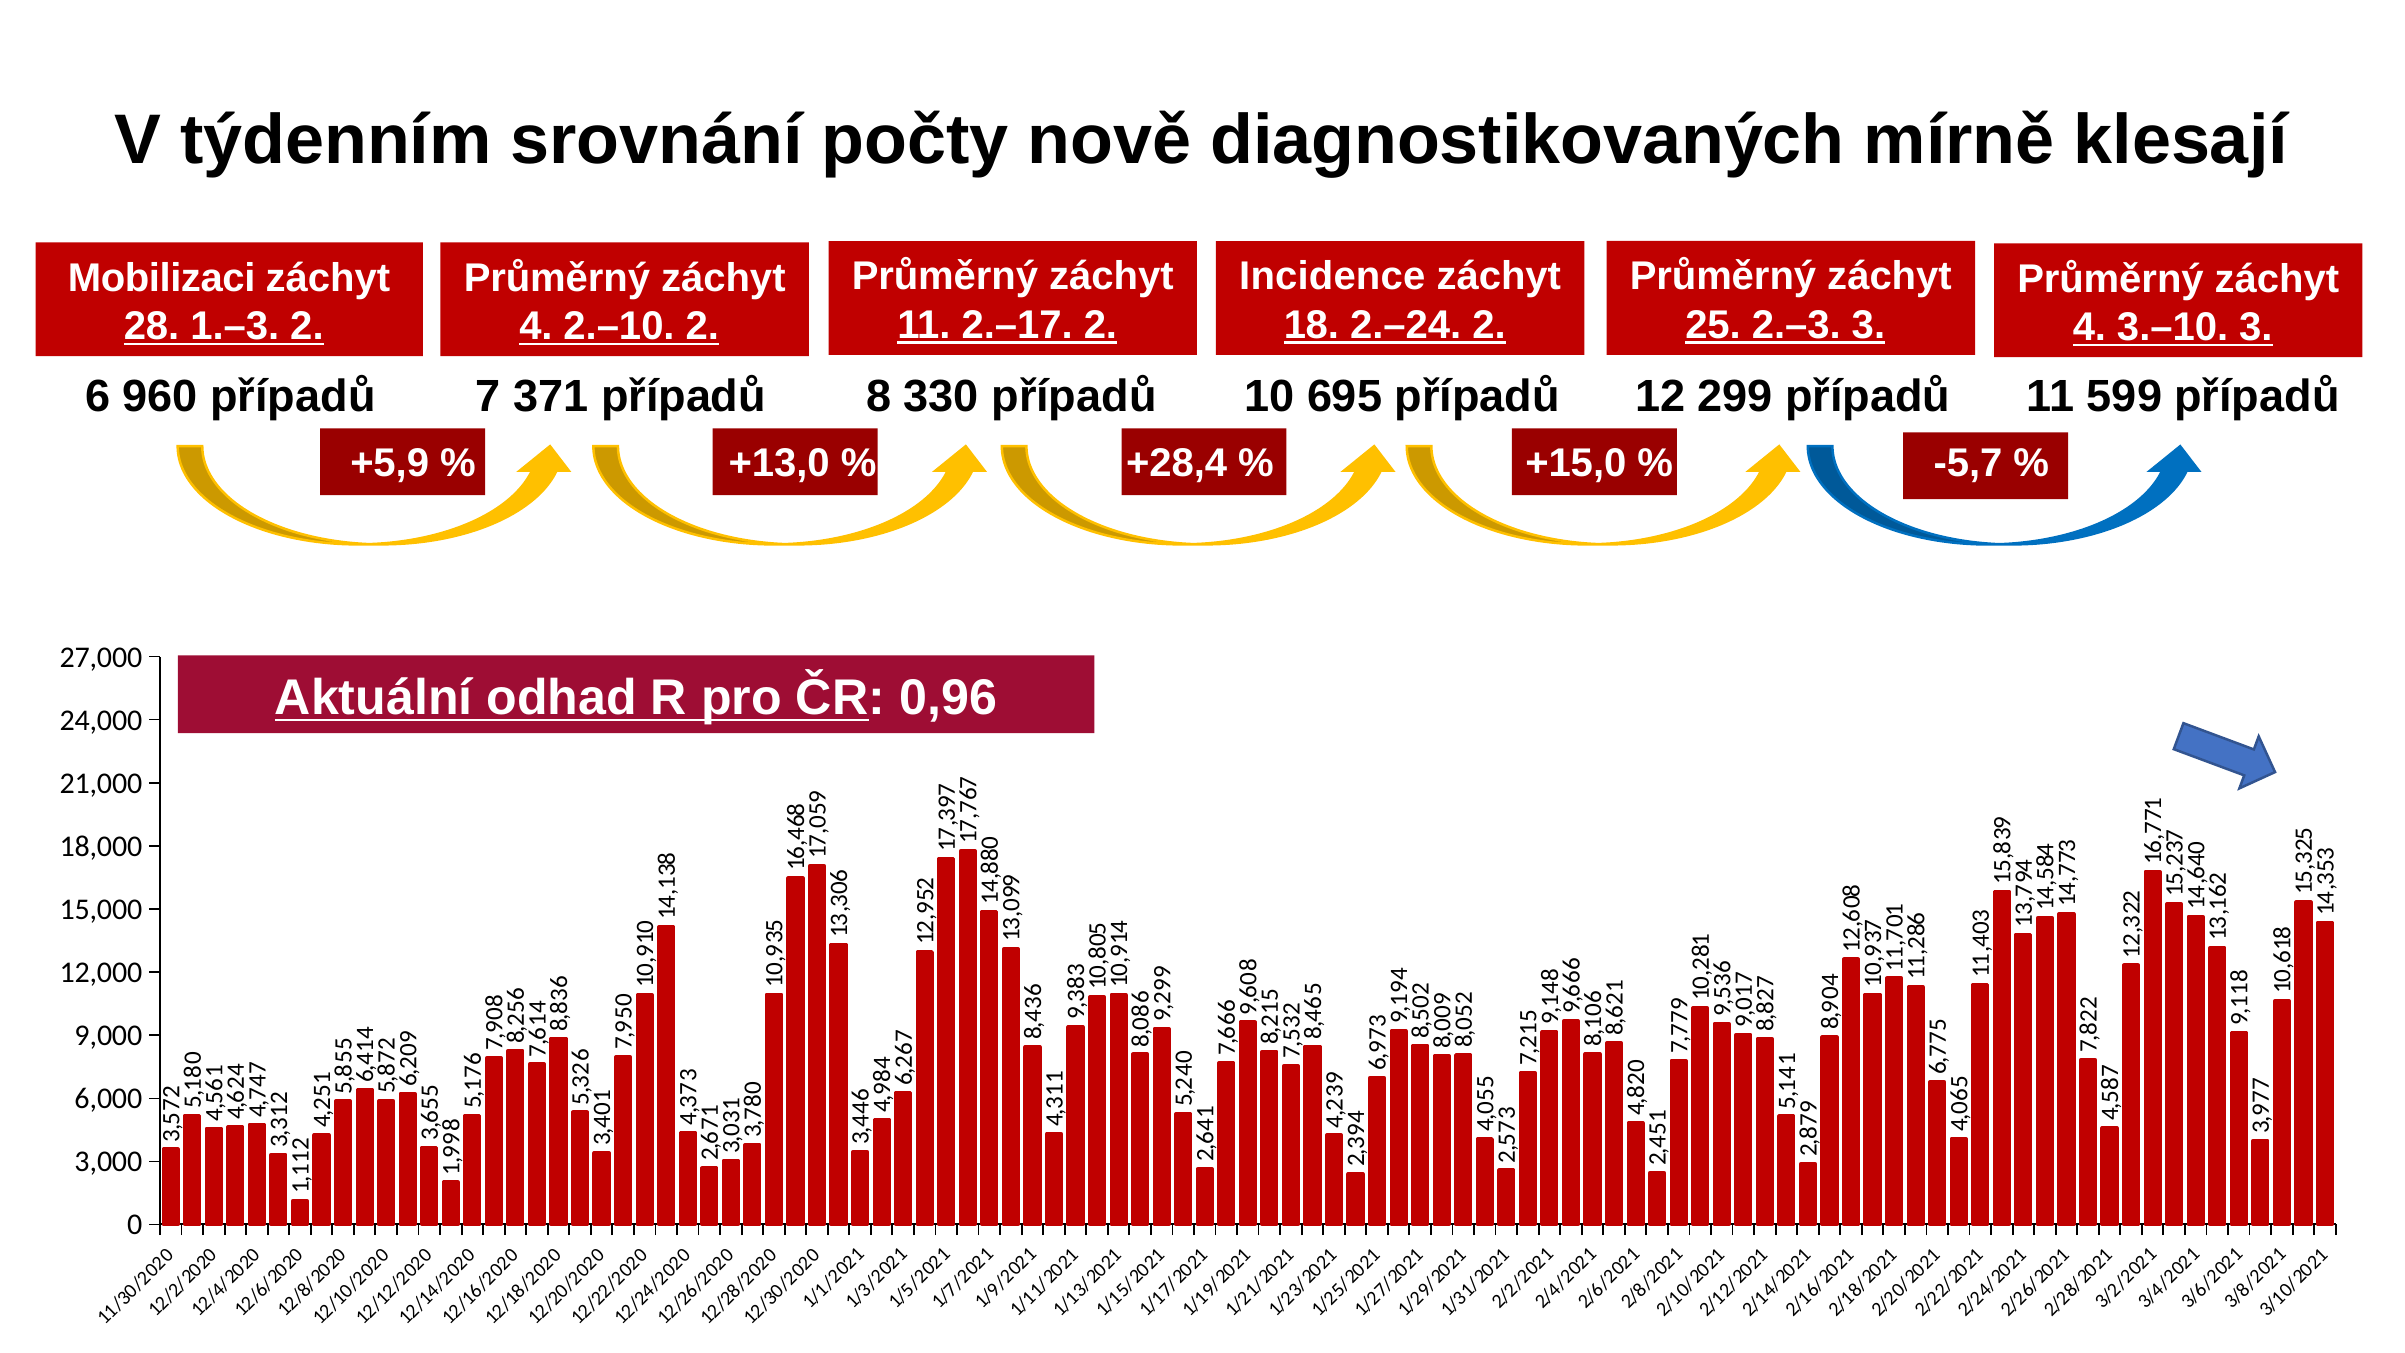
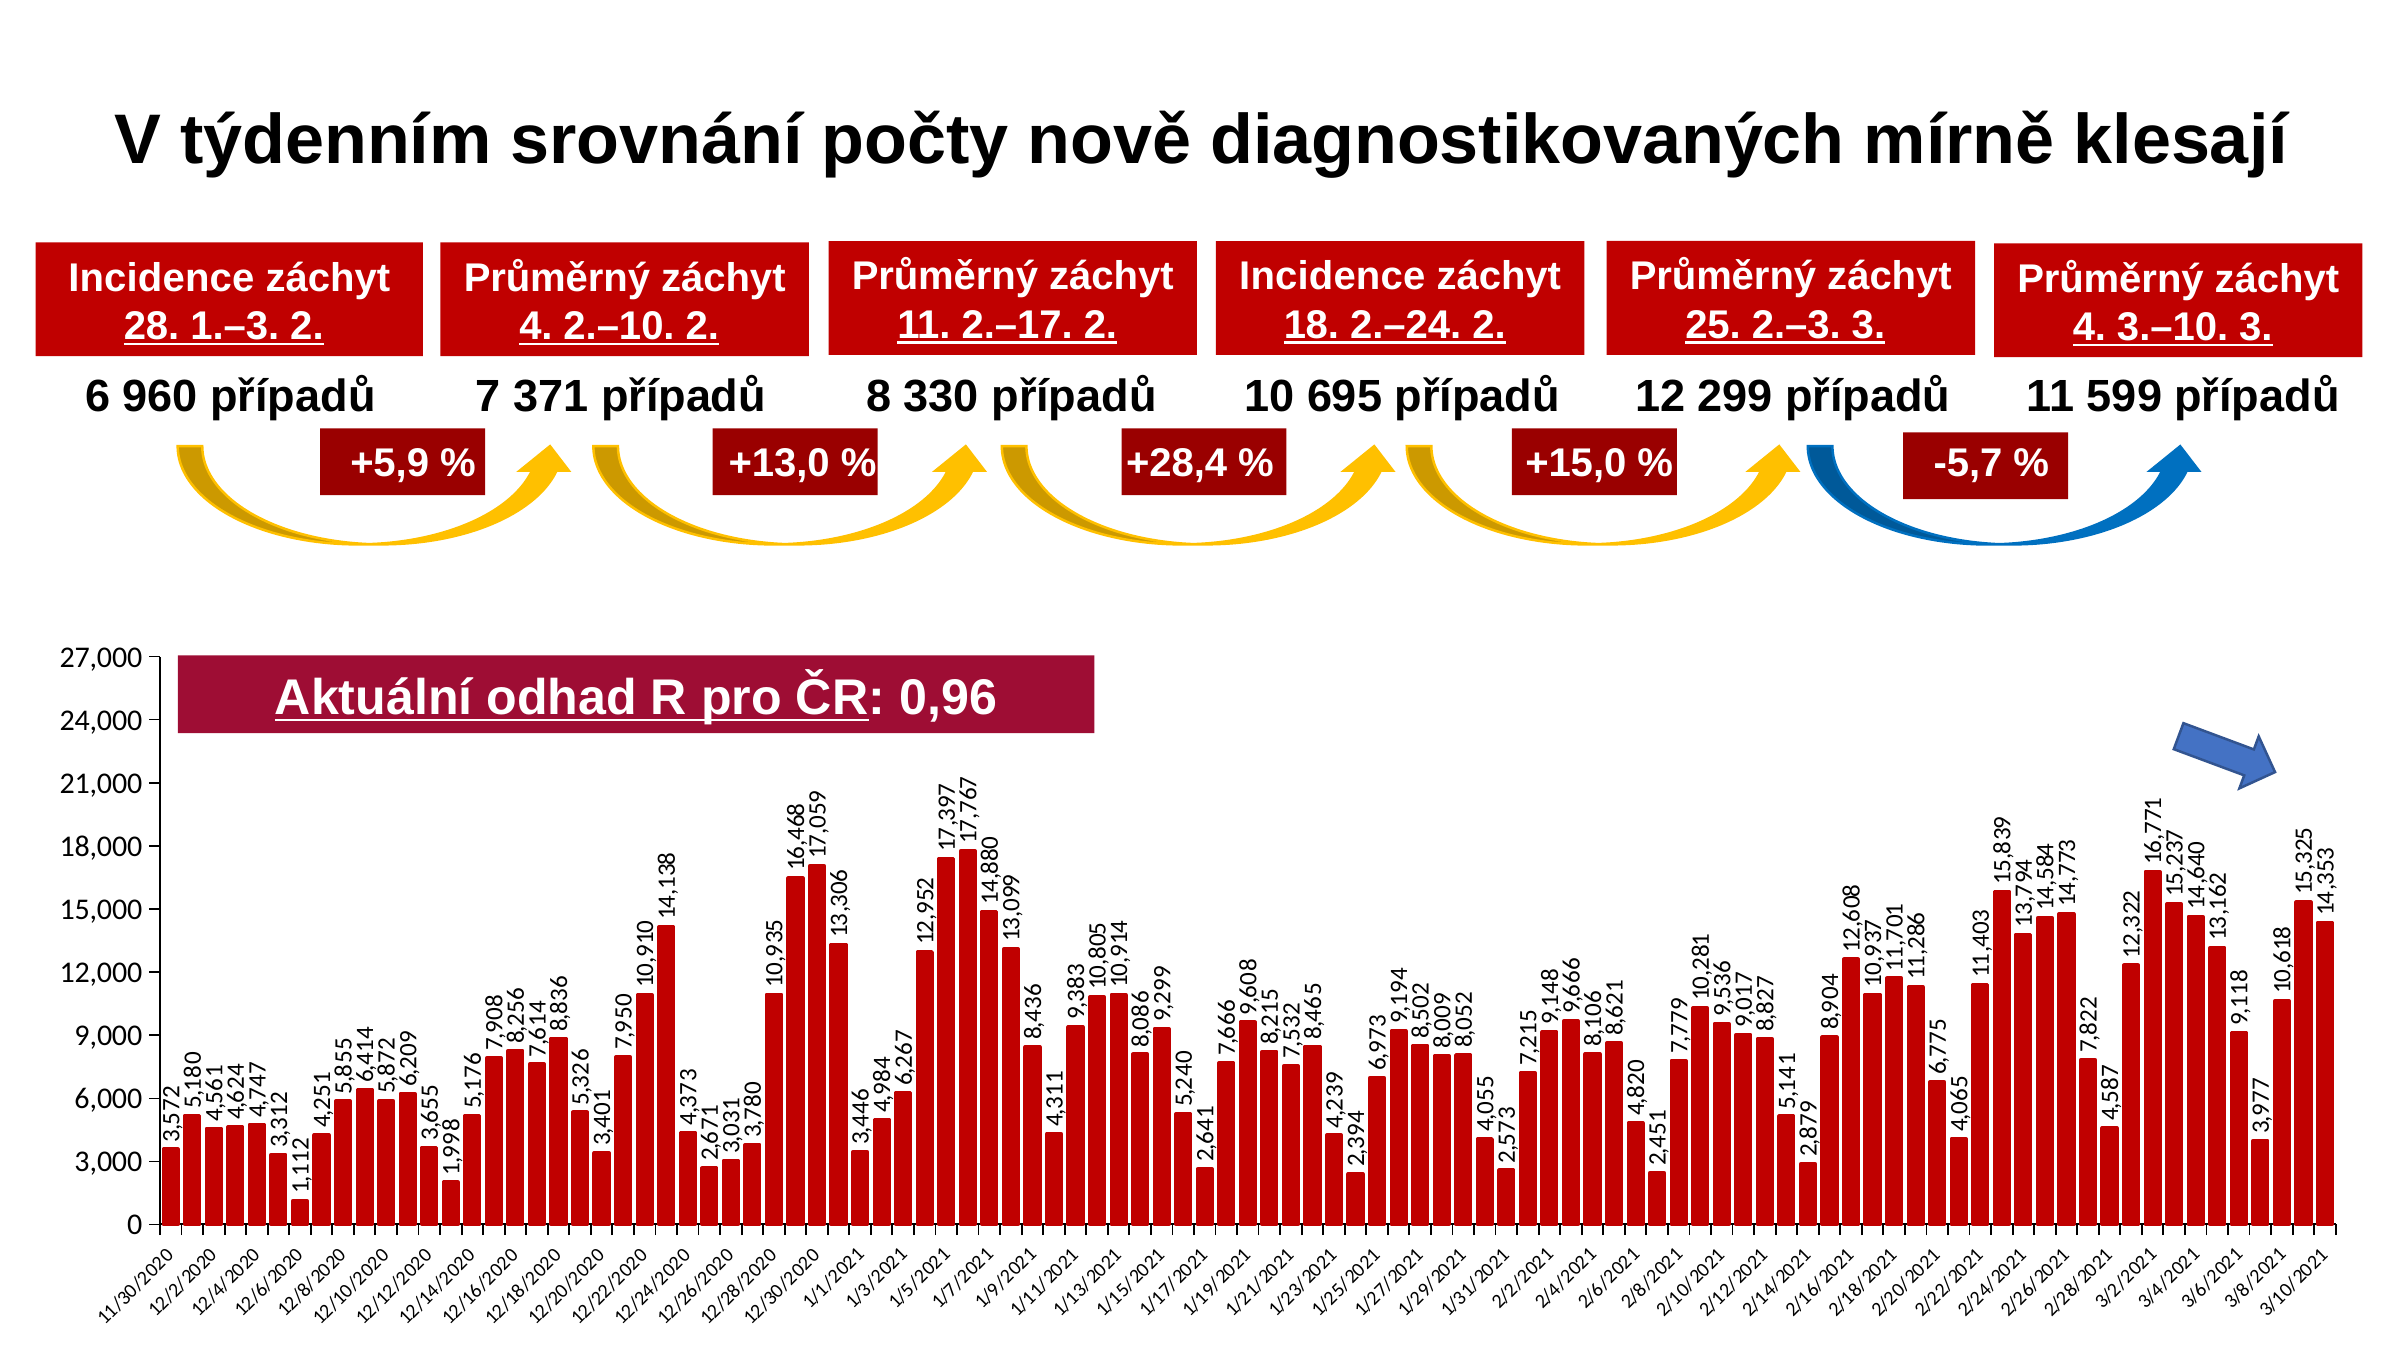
Mobilizaci: Mobilizaci -> Incidence (161, 278)
